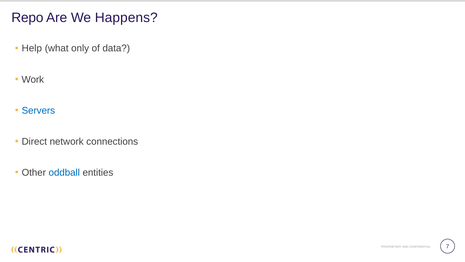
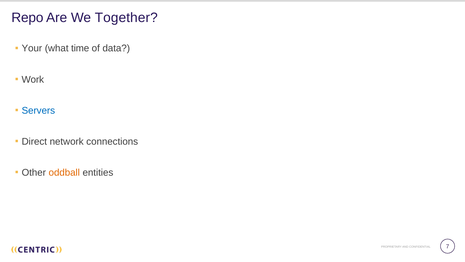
Happens: Happens -> Together (126, 18)
Help: Help -> Your (32, 48)
only: only -> time (80, 48)
oddball colour: blue -> orange (64, 172)
